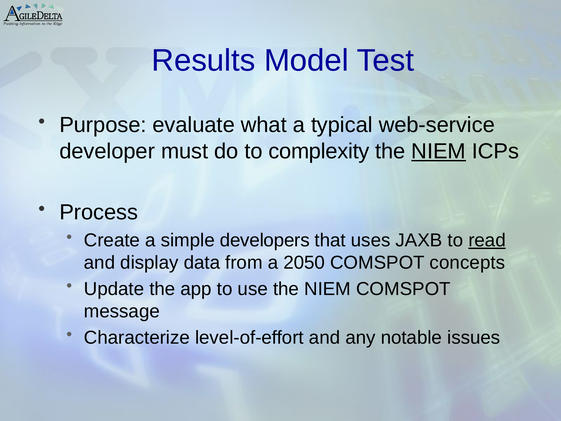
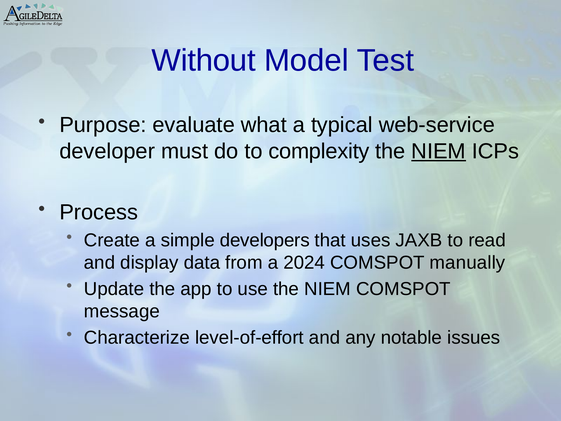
Results: Results -> Without (204, 61)
read underline: present -> none (487, 240)
2050: 2050 -> 2024 (304, 263)
concepts: concepts -> manually (467, 263)
